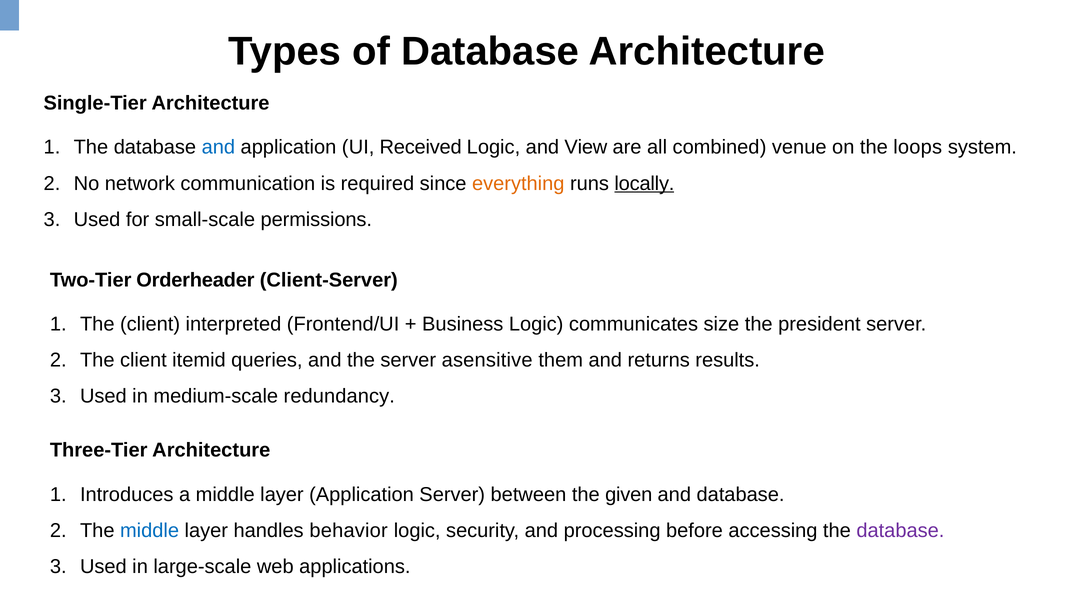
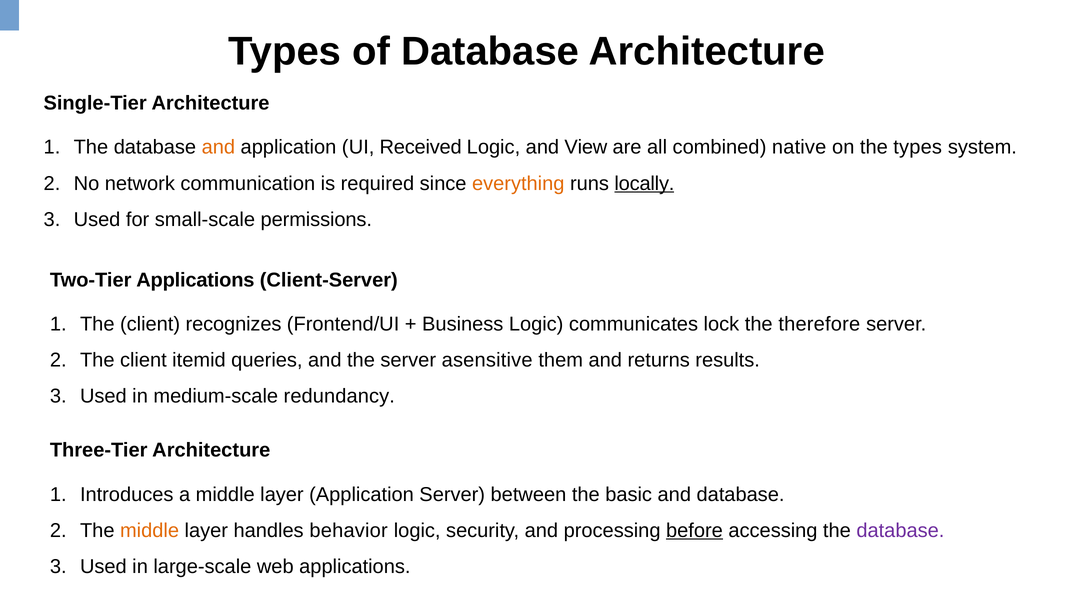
and colour: blue -> orange (218, 147)
venue: venue -> native (799, 147)
the loops: loops -> types (918, 147)
Two-Tier Orderheader: Orderheader -> Applications (195, 280)
interpreted: interpreted -> recognizes (234, 324)
size: size -> lock (721, 324)
president: president -> therefore (819, 324)
given: given -> basic (629, 495)
middle colour: blue -> orange (150, 531)
before underline: none -> present (694, 531)
